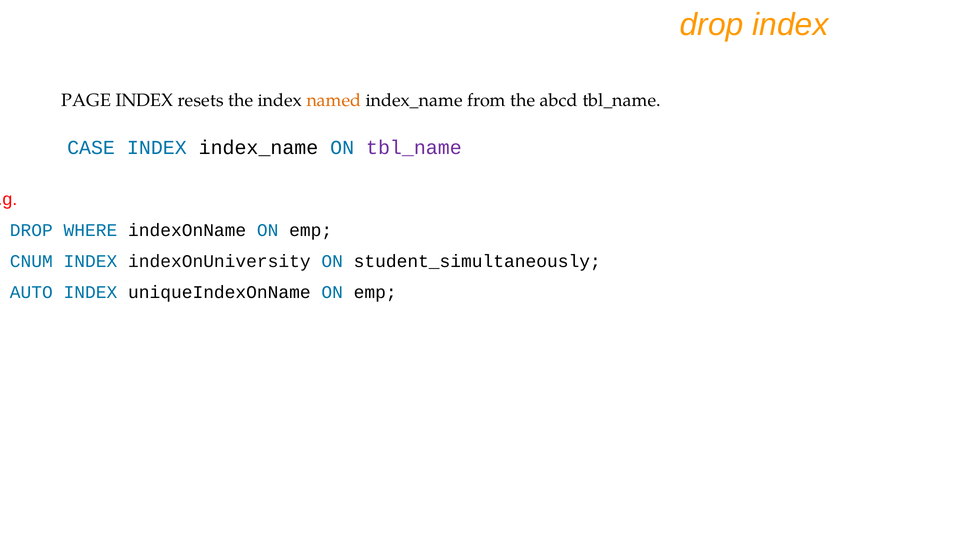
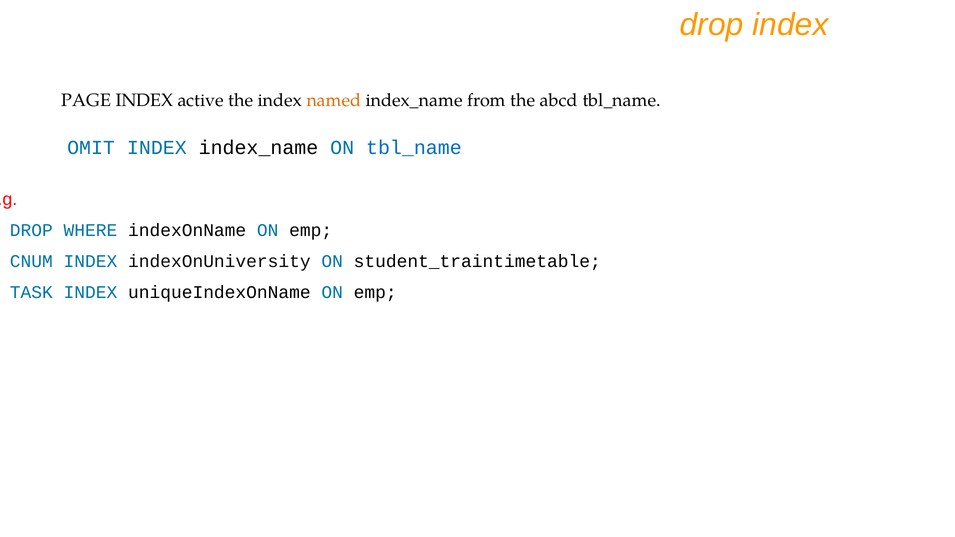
resets: resets -> active (201, 100)
CASE: CASE -> OMIT (91, 148)
tbl_name colour: purple -> blue (414, 148)
student_simultaneously: student_simultaneously -> student_traintimetable (477, 262)
AUTO: AUTO -> TASK (31, 293)
